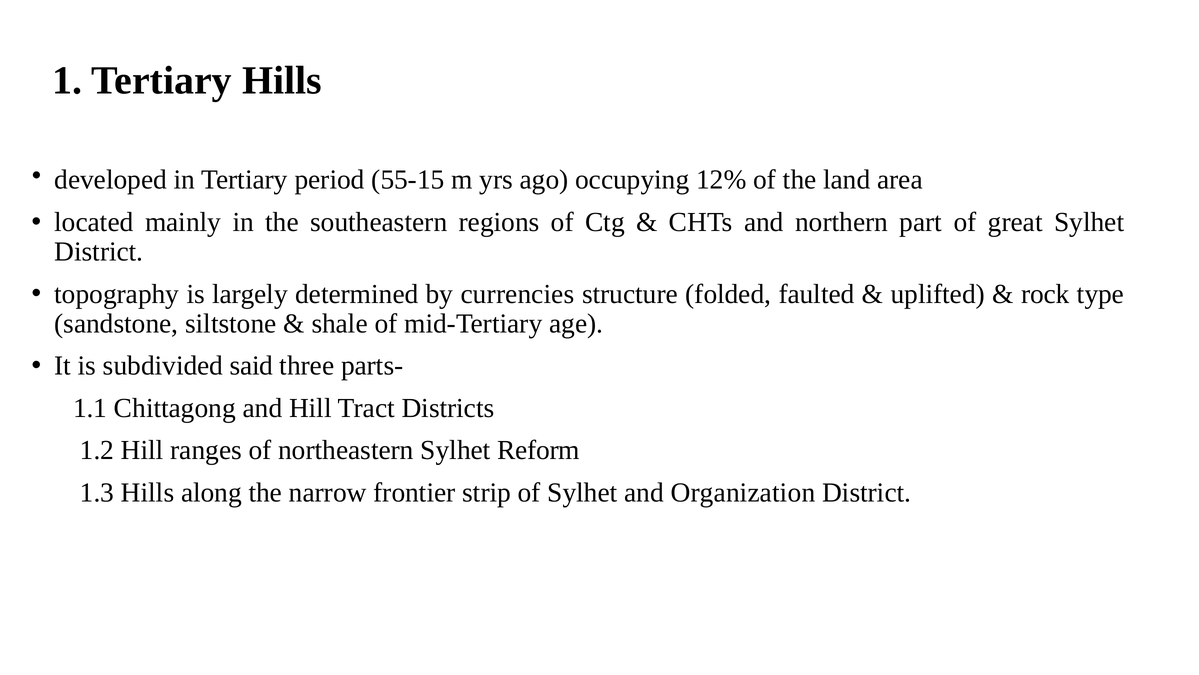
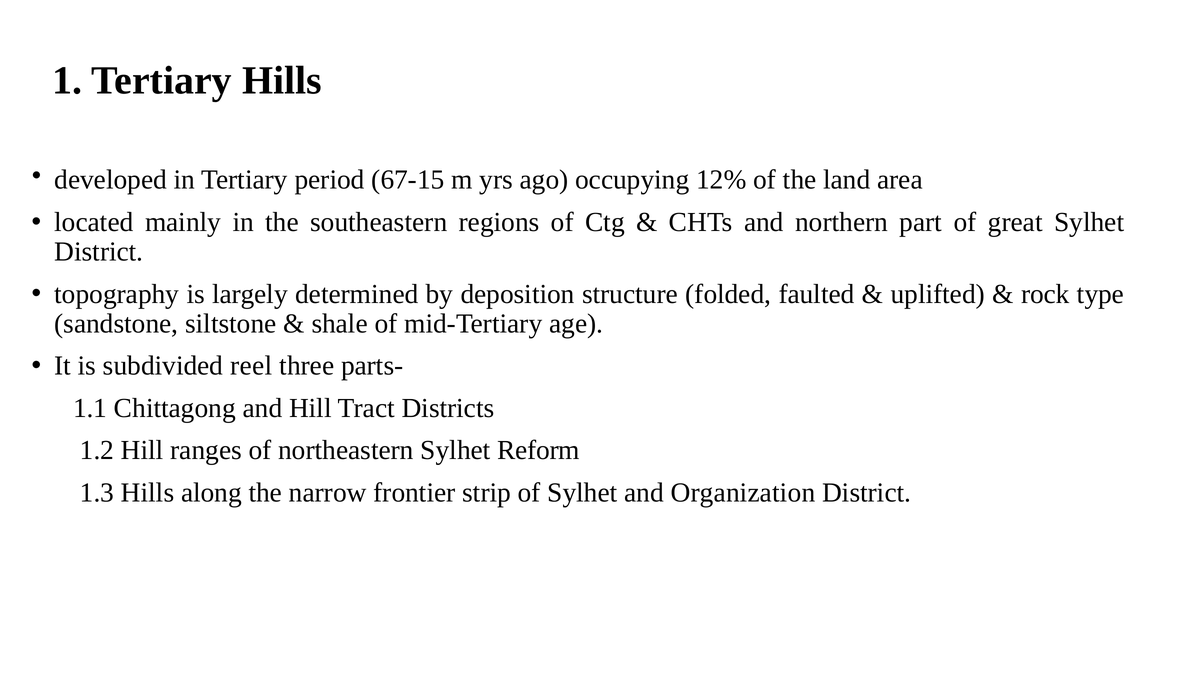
55-15: 55-15 -> 67-15 (408, 180)
currencies: currencies -> deposition (518, 294)
said: said -> reel (251, 366)
